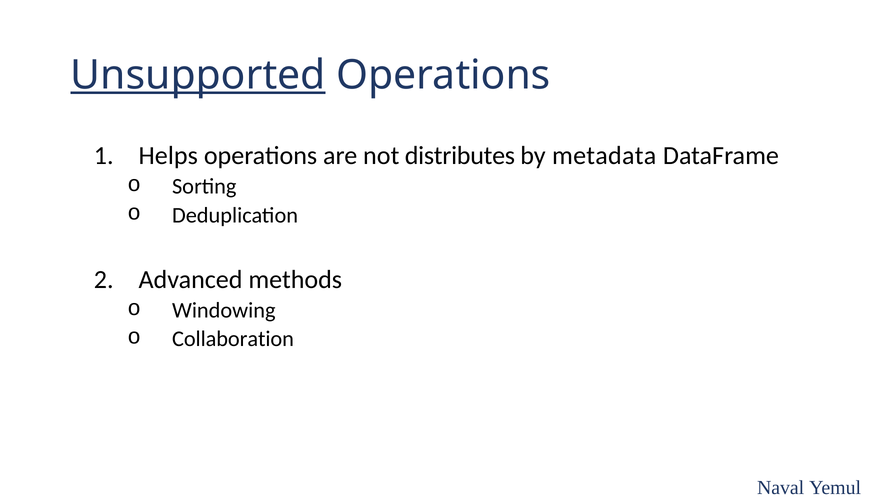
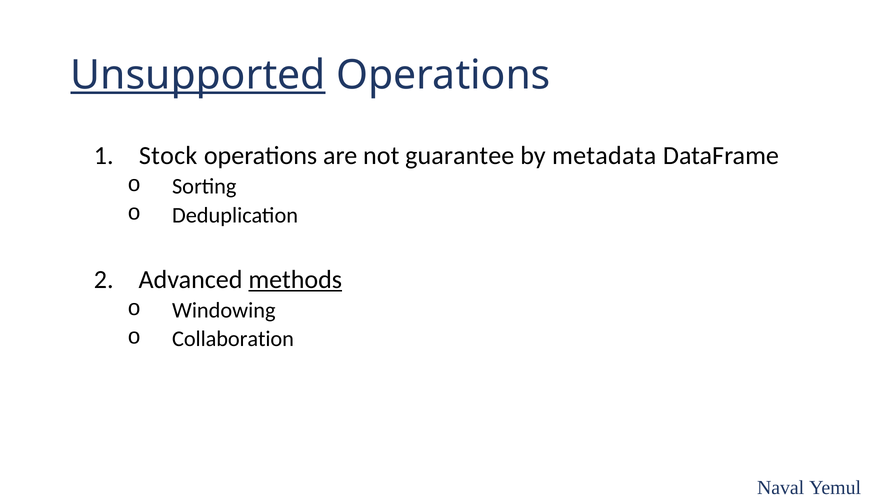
Helps: Helps -> Stock (168, 156)
distributes: distributes -> guarantee (460, 156)
methods underline: none -> present (295, 279)
